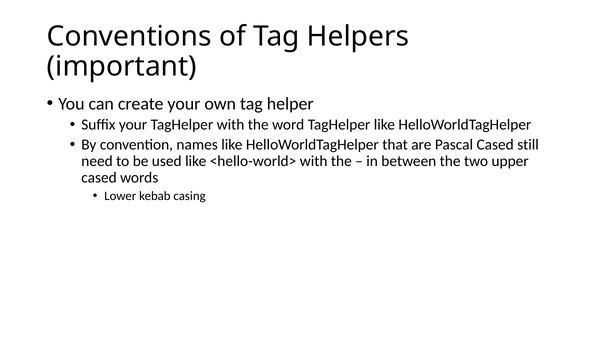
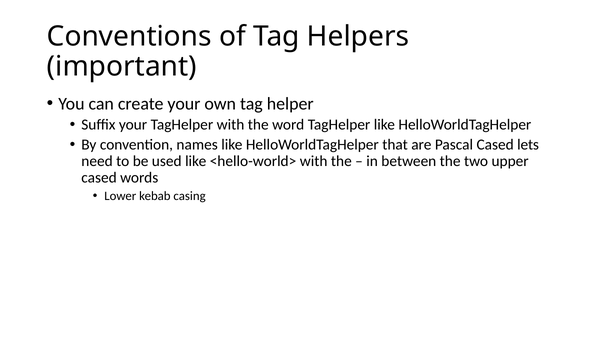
still: still -> lets (528, 145)
